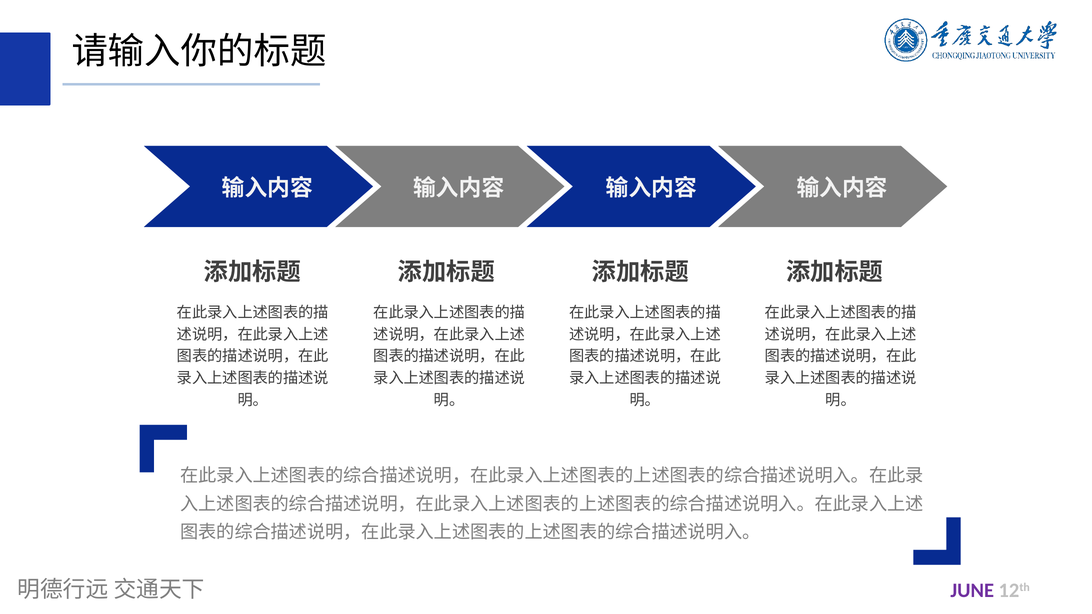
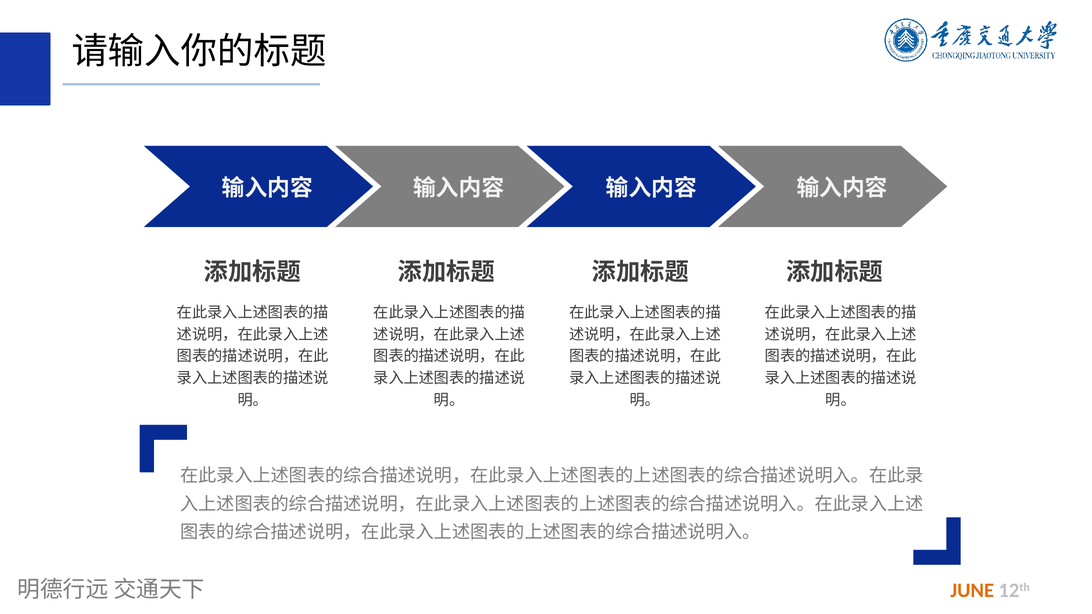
JUNE colour: purple -> orange (972, 591)
